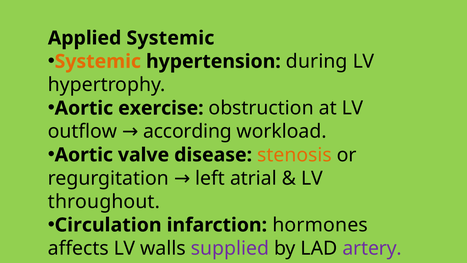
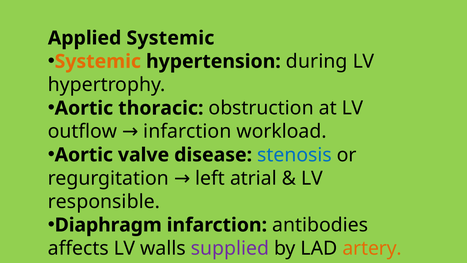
exercise: exercise -> thoracic (161, 108)
outflow according: according -> infarction (187, 131)
stenosis colour: orange -> blue (295, 155)
throughout: throughout -> responsible (104, 201)
Circulation: Circulation -> Diaphragm (108, 225)
hormones: hormones -> antibodies (320, 225)
artery colour: purple -> orange (372, 248)
